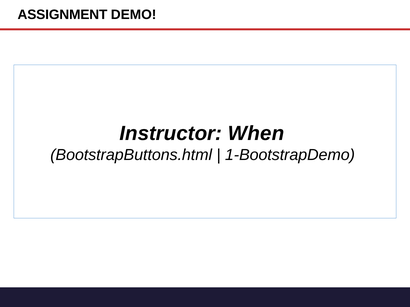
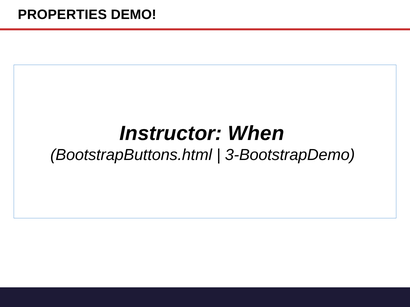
ASSIGNMENT: ASSIGNMENT -> PROPERTIES (62, 15)
1-BootstrapDemo: 1-BootstrapDemo -> 3-BootstrapDemo (290, 155)
